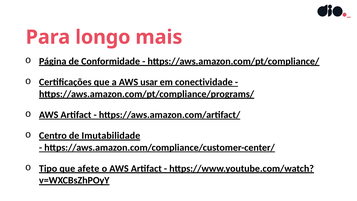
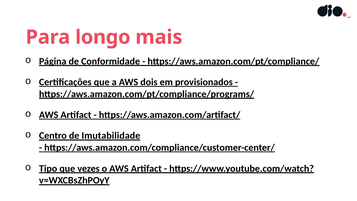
usar: usar -> dois (149, 82)
conectividade: conectividade -> provisionados (204, 82)
afete: afete -> vezes (89, 168)
